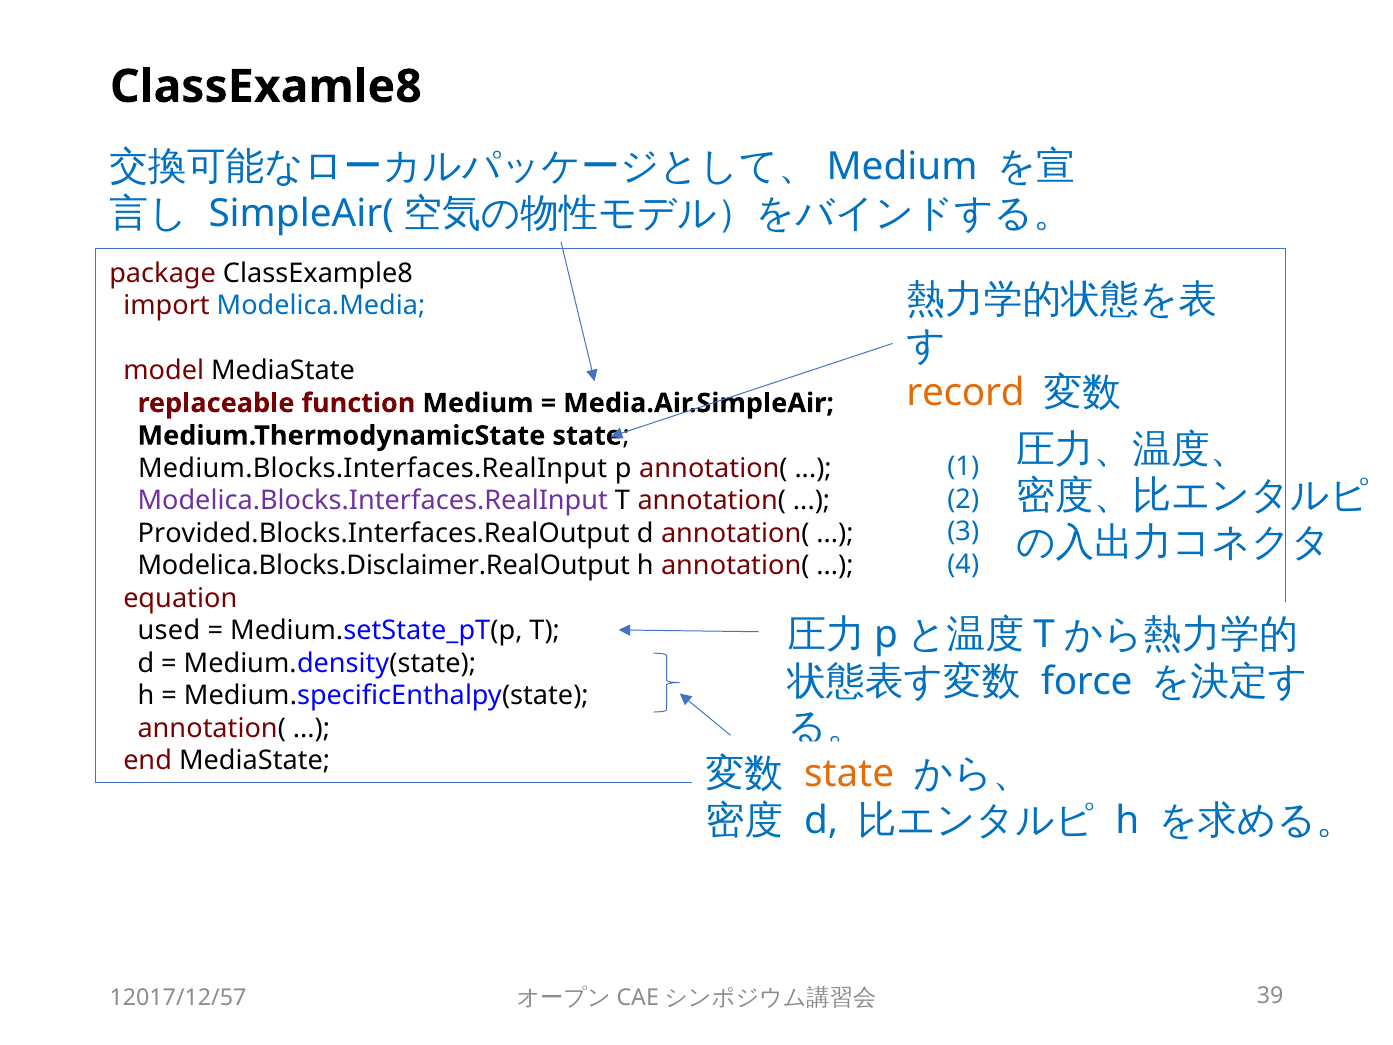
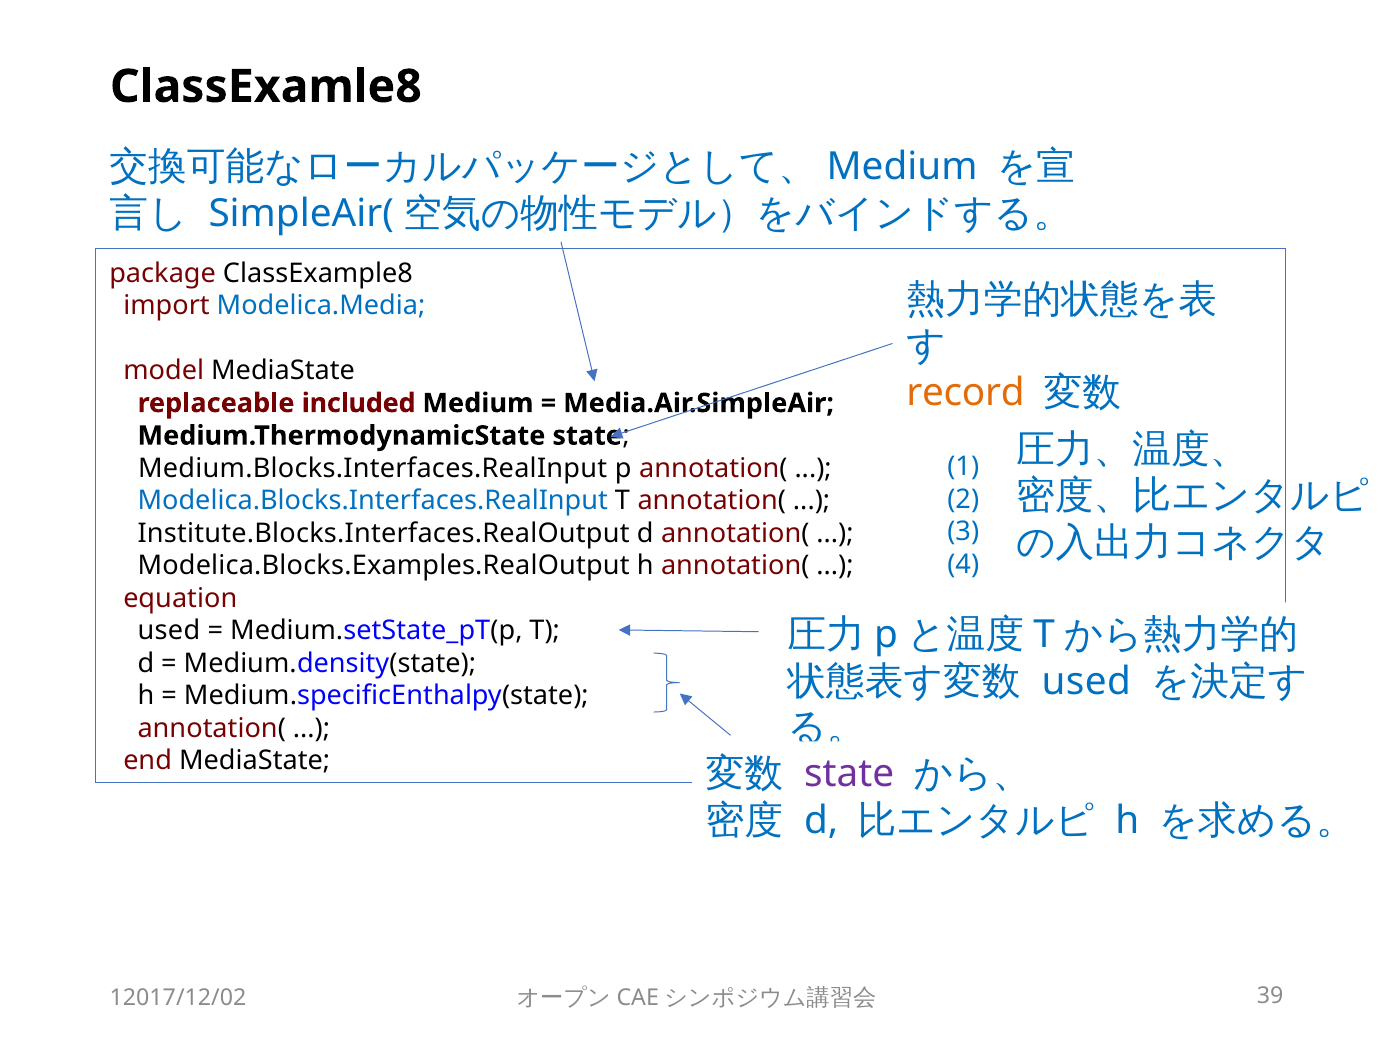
function: function -> included (359, 403)
Modelica.Blocks.Interfaces.RealInput colour: purple -> blue (373, 501)
Provided.Blocks.Interfaces.RealOutput: Provided.Blocks.Interfaces.RealOutput -> Institute.Blocks.Interfaces.RealOutput (384, 533)
Modelica.Blocks.Disclaimer.RealOutput: Modelica.Blocks.Disclaimer.RealOutput -> Modelica.Blocks.Examples.RealOutput (384, 566)
force: force -> used (1086, 681)
state colour: orange -> purple (849, 774)
12017/12/57: 12017/12/57 -> 12017/12/02 (178, 998)
